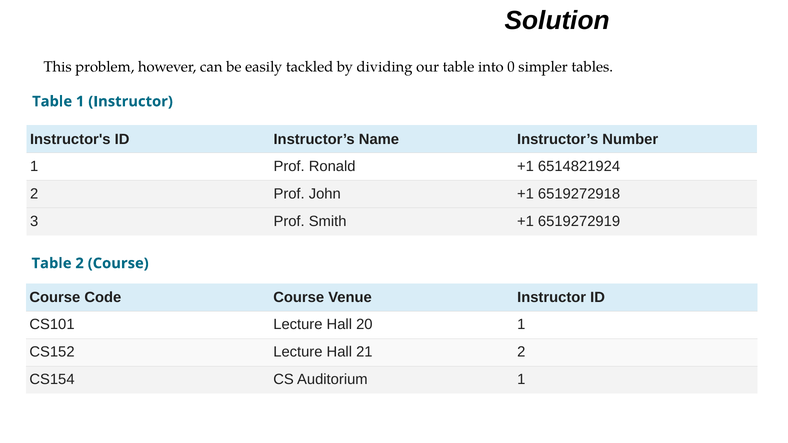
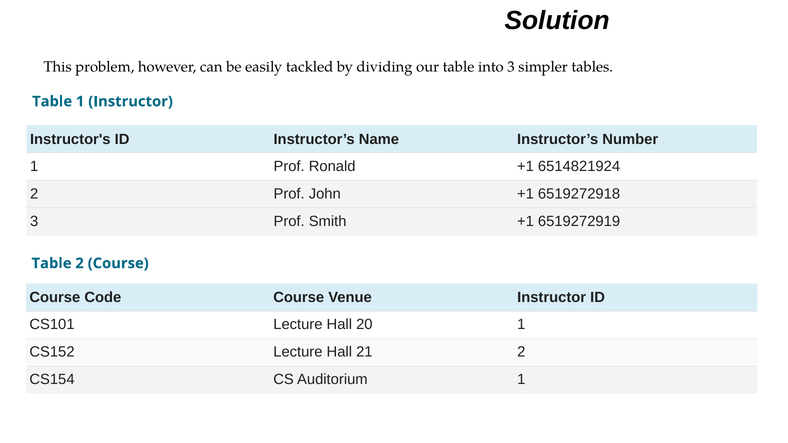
into 0: 0 -> 3 (511, 67)
